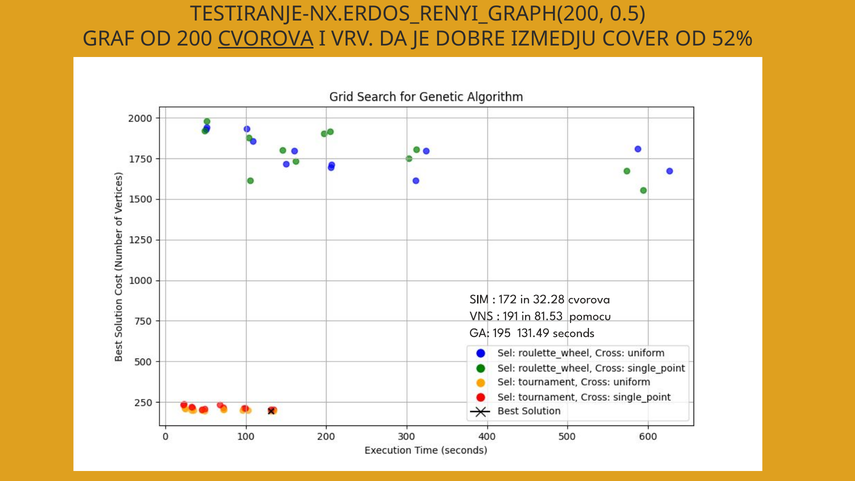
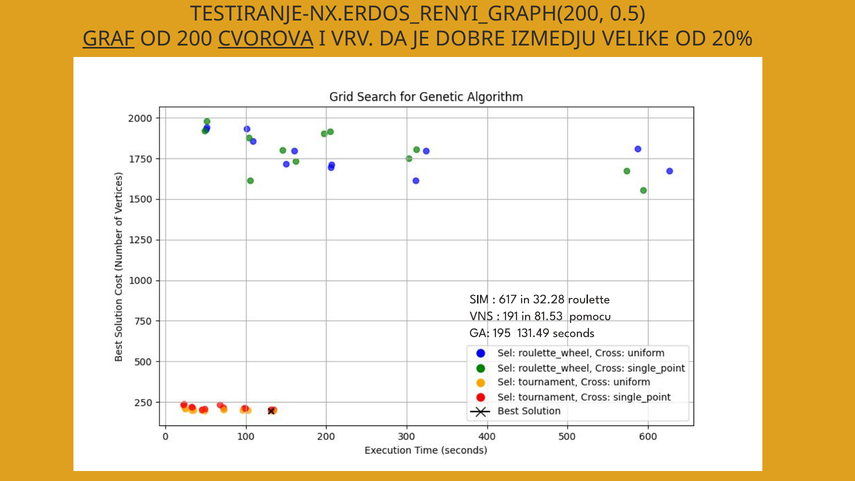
GRAF underline: none -> present (108, 39)
COVER: COVER -> VELIKE (636, 39)
52%: 52% -> 20% (732, 39)
172: 172 -> 617 (508, 299)
32.28 cvorova: cvorova -> roulette (589, 299)
